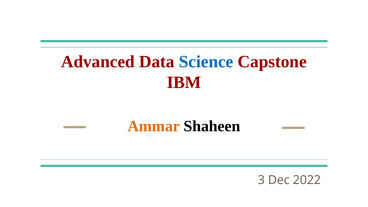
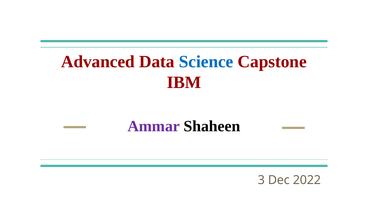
Ammar colour: orange -> purple (154, 126)
